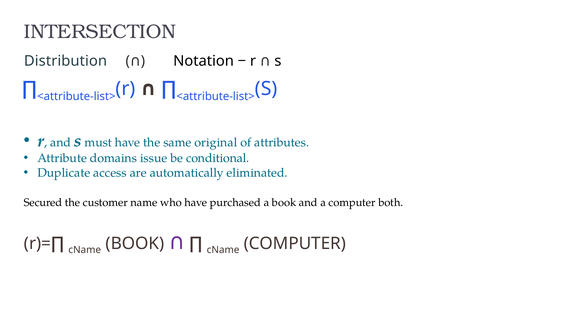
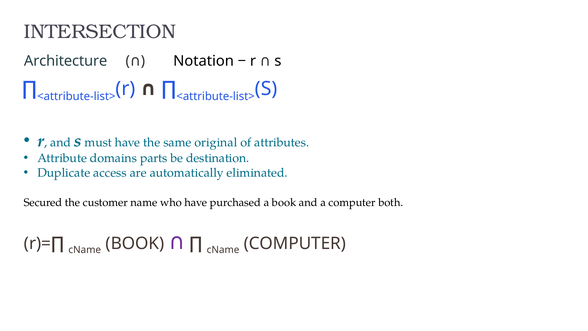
Distribution: Distribution -> Architecture (66, 61)
issue: issue -> parts (154, 158)
conditional: conditional -> destination (218, 158)
